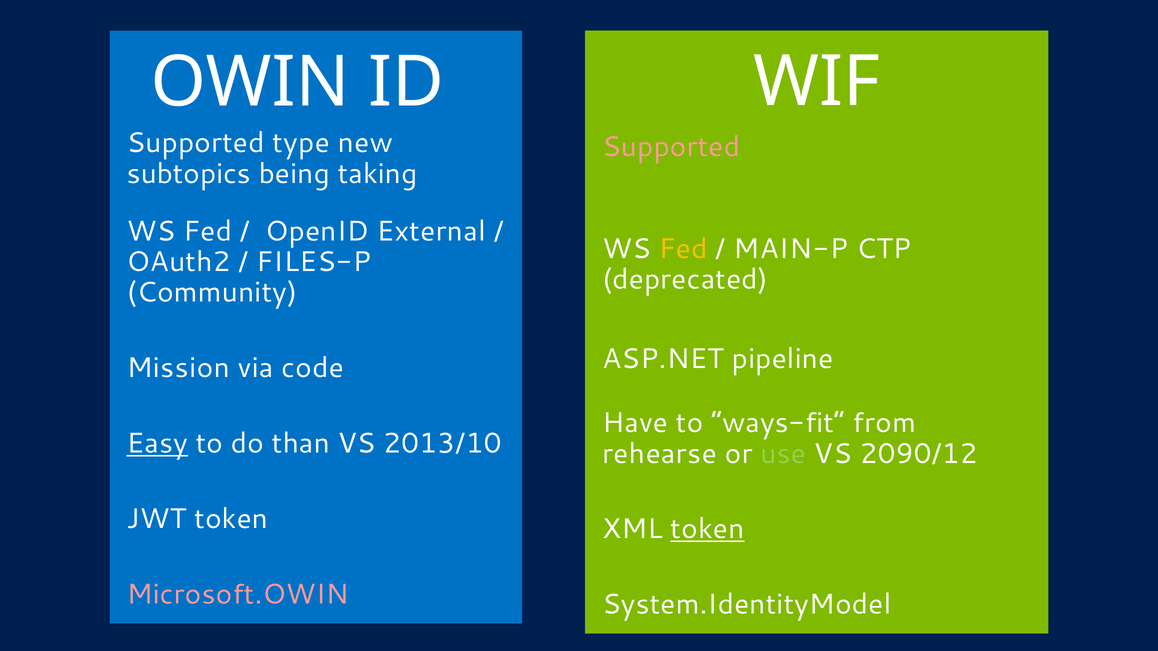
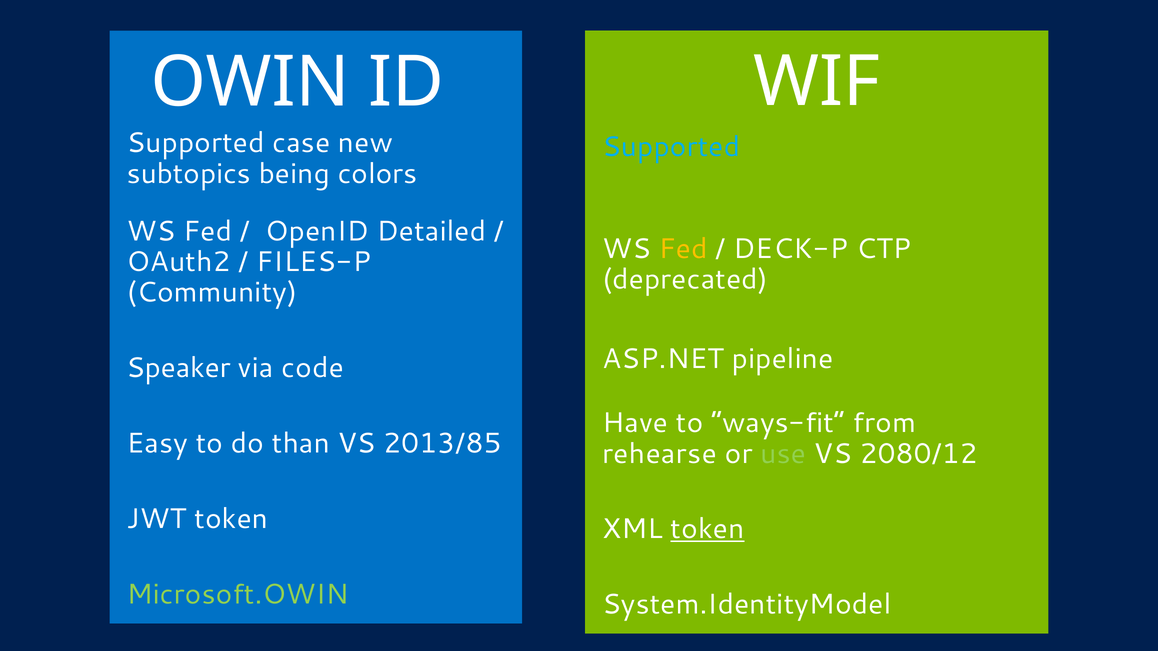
type: type -> case (301, 143)
Supported colour: pink -> light blue (671, 147)
taking: taking -> colors (378, 174)
External: External -> Detailed (431, 231)
MAIN-P: MAIN-P -> DECK-P (791, 249)
Mission: Mission -> Speaker (179, 368)
Easy underline: present -> none (157, 444)
2013/10: 2013/10 -> 2013/85 (442, 444)
2090/12: 2090/12 -> 2080/12 (919, 454)
Microsoft.OWIN colour: pink -> light green (238, 595)
